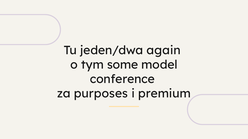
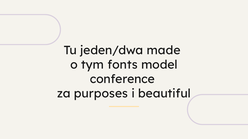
again: again -> made (164, 50)
some: some -> fonts (123, 65)
premium: premium -> beautiful (164, 94)
